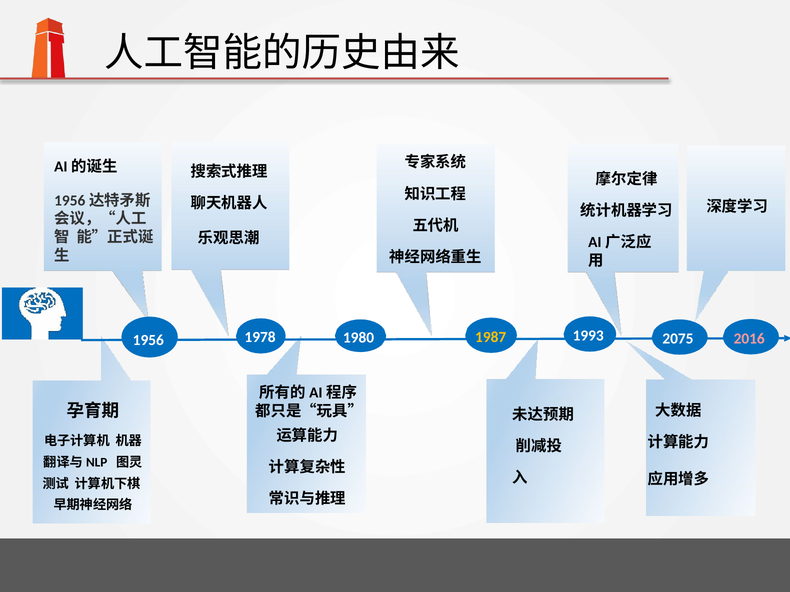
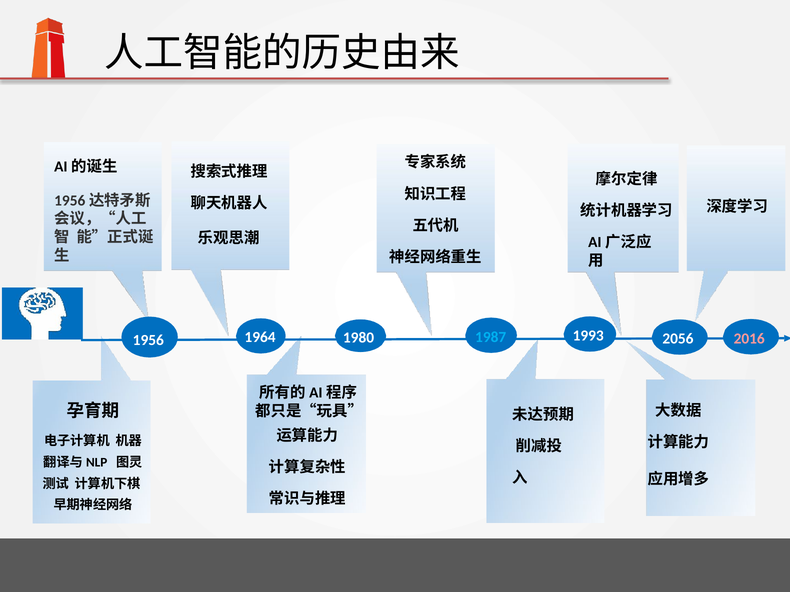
1978: 1978 -> 1964 (260, 338)
1987 colour: yellow -> light blue (491, 337)
2075: 2075 -> 2056 (678, 339)
